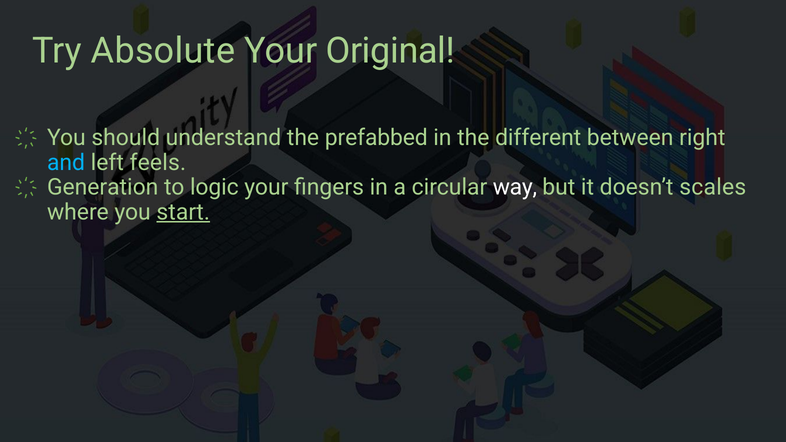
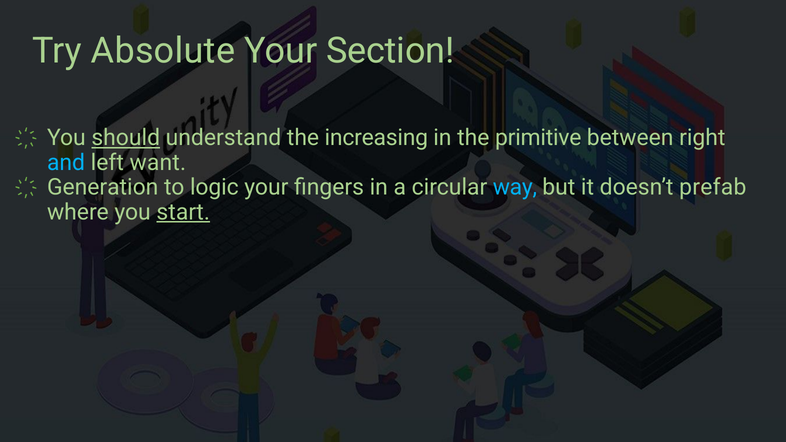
Original: Original -> Section (390, 51)
should underline: none -> present (126, 138)
prefabbed: prefabbed -> increasing (376, 138)
different: different -> primitive (538, 138)
feels: feels -> want (158, 163)
way colour: white -> light blue (515, 187)
scales: scales -> prefab (713, 187)
